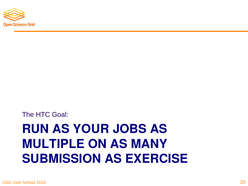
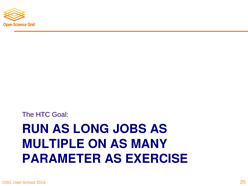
YOUR: YOUR -> LONG (91, 129)
SUBMISSION: SUBMISSION -> PARAMETER (62, 159)
